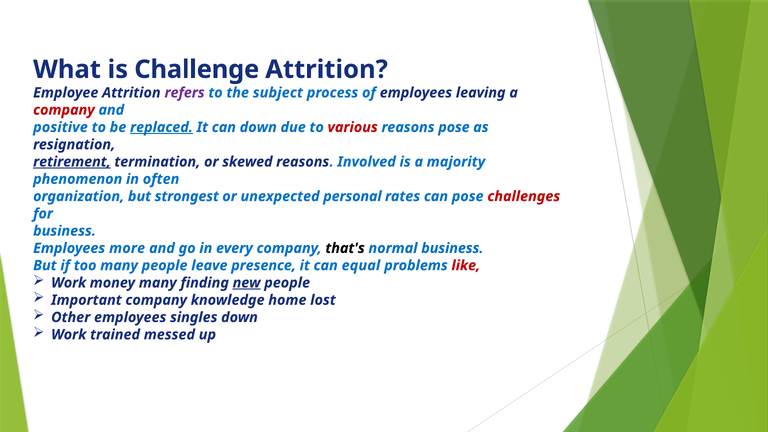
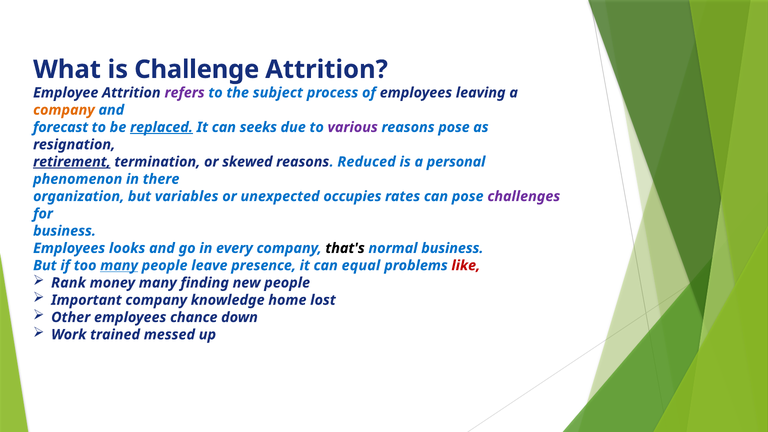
company colour: red -> orange (64, 110)
positive: positive -> forecast (61, 127)
can down: down -> seeks (258, 127)
various colour: red -> purple (353, 127)
Involved: Involved -> Reduced (367, 162)
majority: majority -> personal (456, 162)
often: often -> there (161, 179)
strongest: strongest -> variables (187, 196)
personal: personal -> occupies (352, 196)
challenges colour: red -> purple (524, 196)
more: more -> looks (127, 248)
many underline: none -> present (119, 265)
Work: Work -> Rank (68, 283)
new underline: present -> none (247, 283)
singles: singles -> chance (194, 317)
